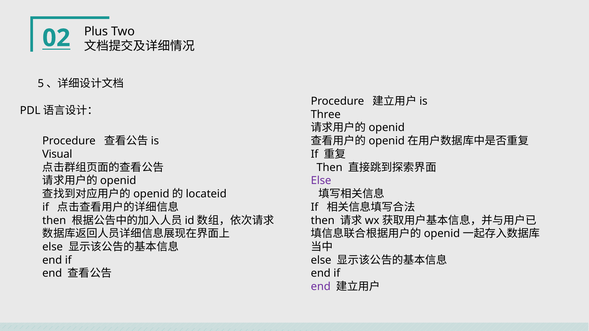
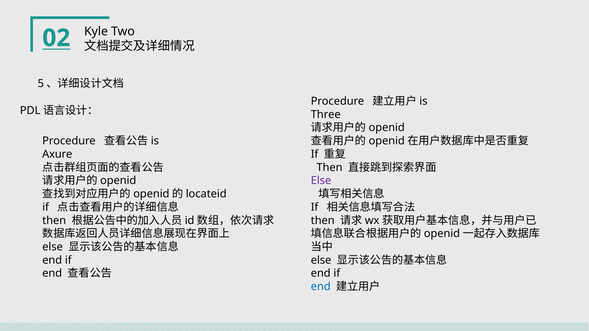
Plus: Plus -> Kyle (96, 31)
Visual: Visual -> Axure (57, 154)
end colour: purple -> blue (321, 287)
